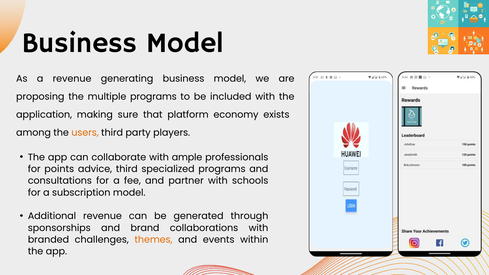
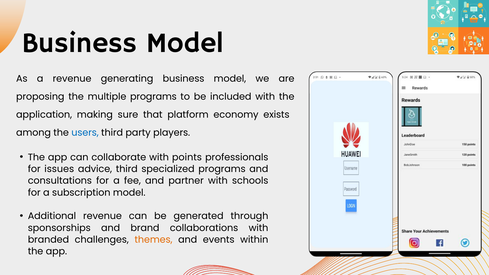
users colour: orange -> blue (85, 133)
ample: ample -> points (187, 157)
points: points -> issues (59, 169)
